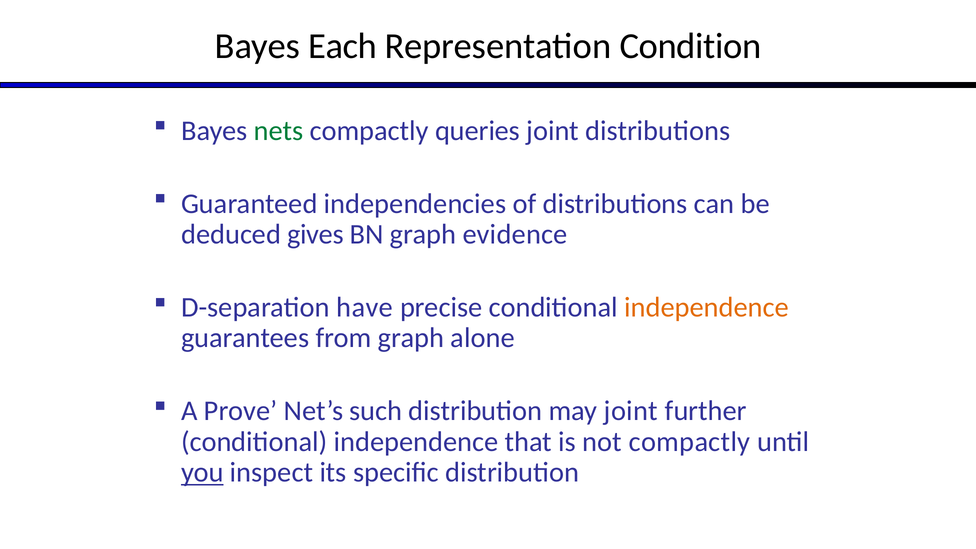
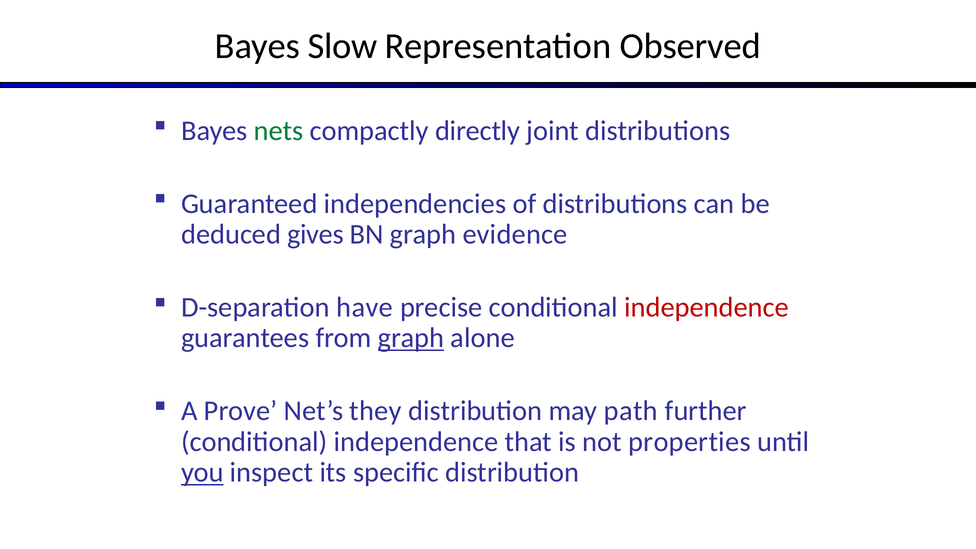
Each: Each -> Slow (343, 46)
Condition: Condition -> Observed (690, 46)
queries: queries -> directly (478, 131)
independence colour: orange -> red (706, 307)
graph underline: none -> present (411, 338)
such: such -> they (376, 411)
may joint: joint -> path (631, 411)
not compactly: compactly -> properties (690, 442)
